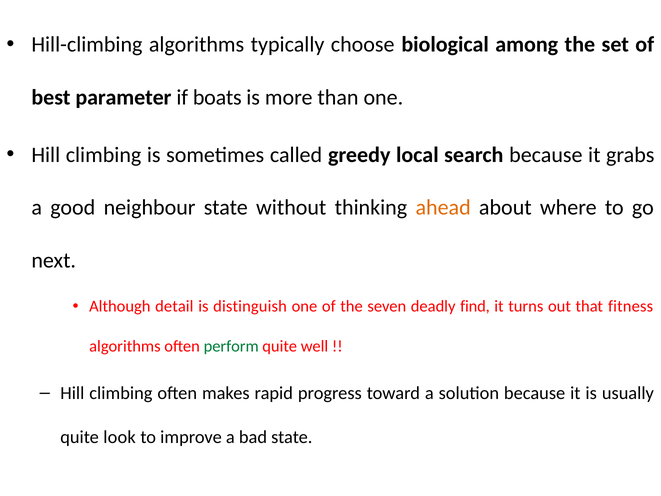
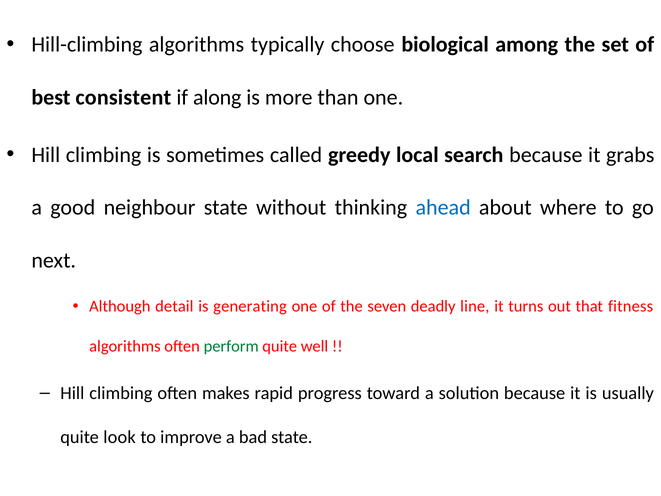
parameter: parameter -> consistent (123, 97)
boats: boats -> along (217, 97)
ahead colour: orange -> blue (443, 208)
distinguish: distinguish -> generating (250, 306)
find: find -> line (475, 306)
